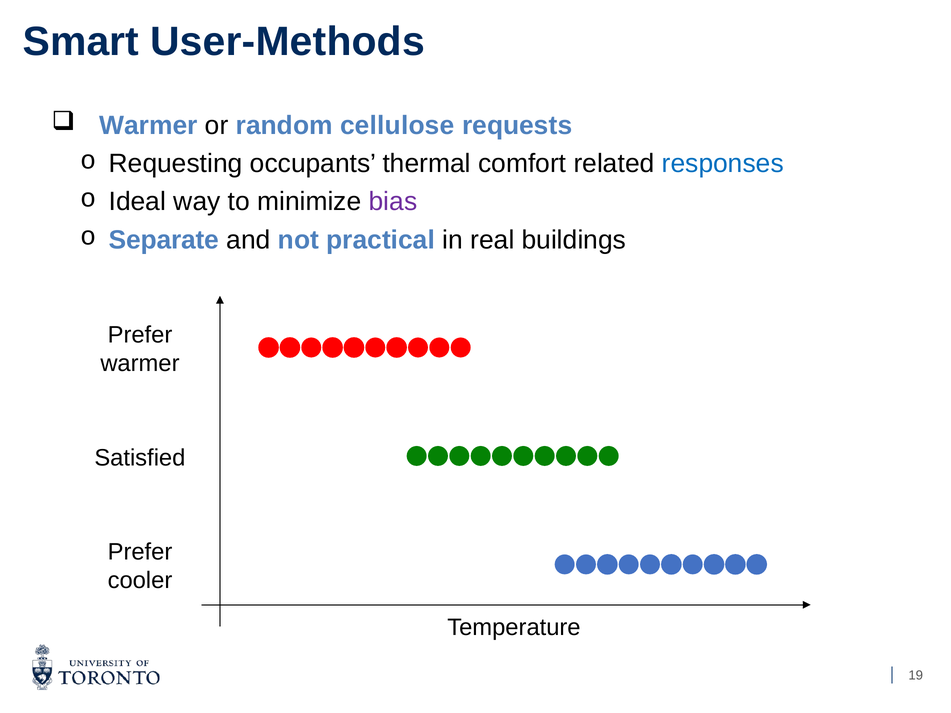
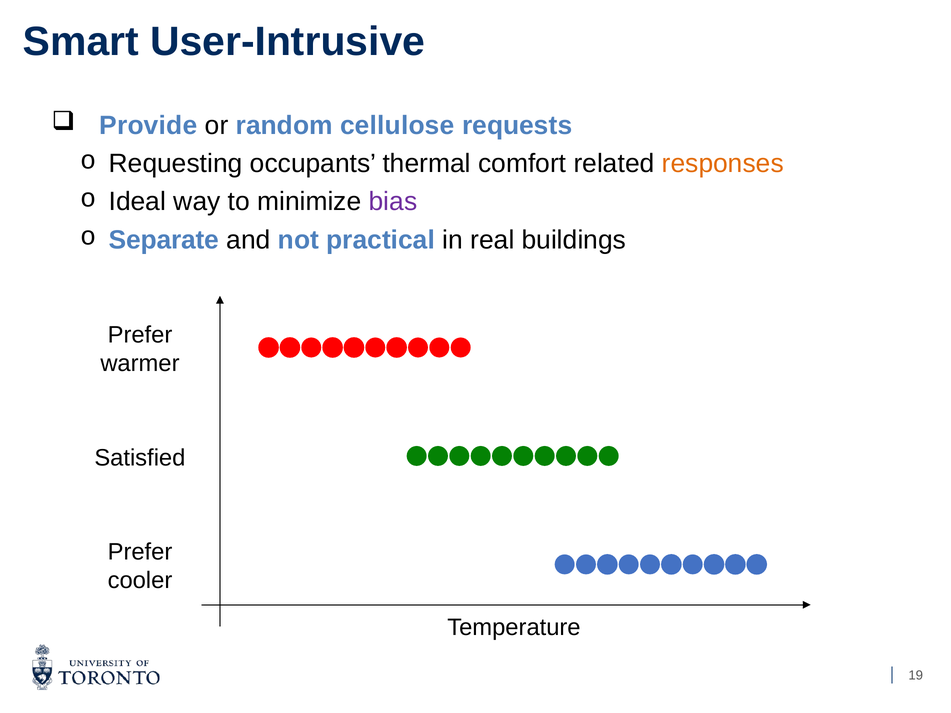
User-Methods: User-Methods -> User-Intrusive (288, 42)
Warmer: Warmer -> Provide (148, 126)
responses colour: blue -> orange (723, 164)
